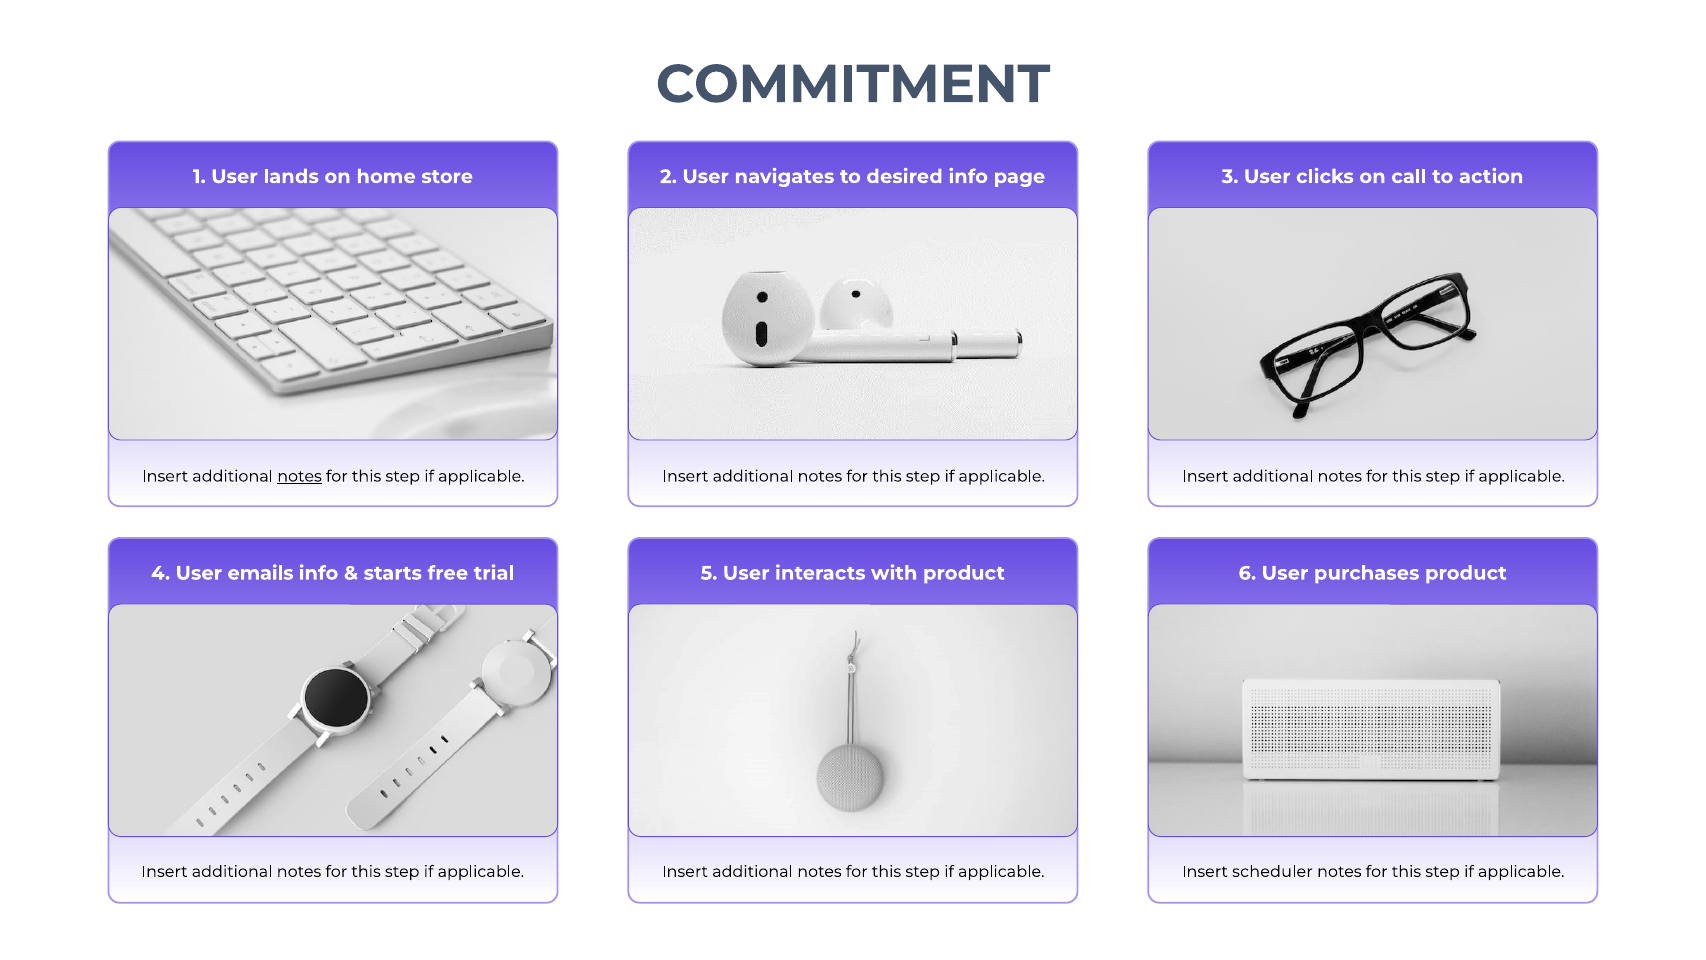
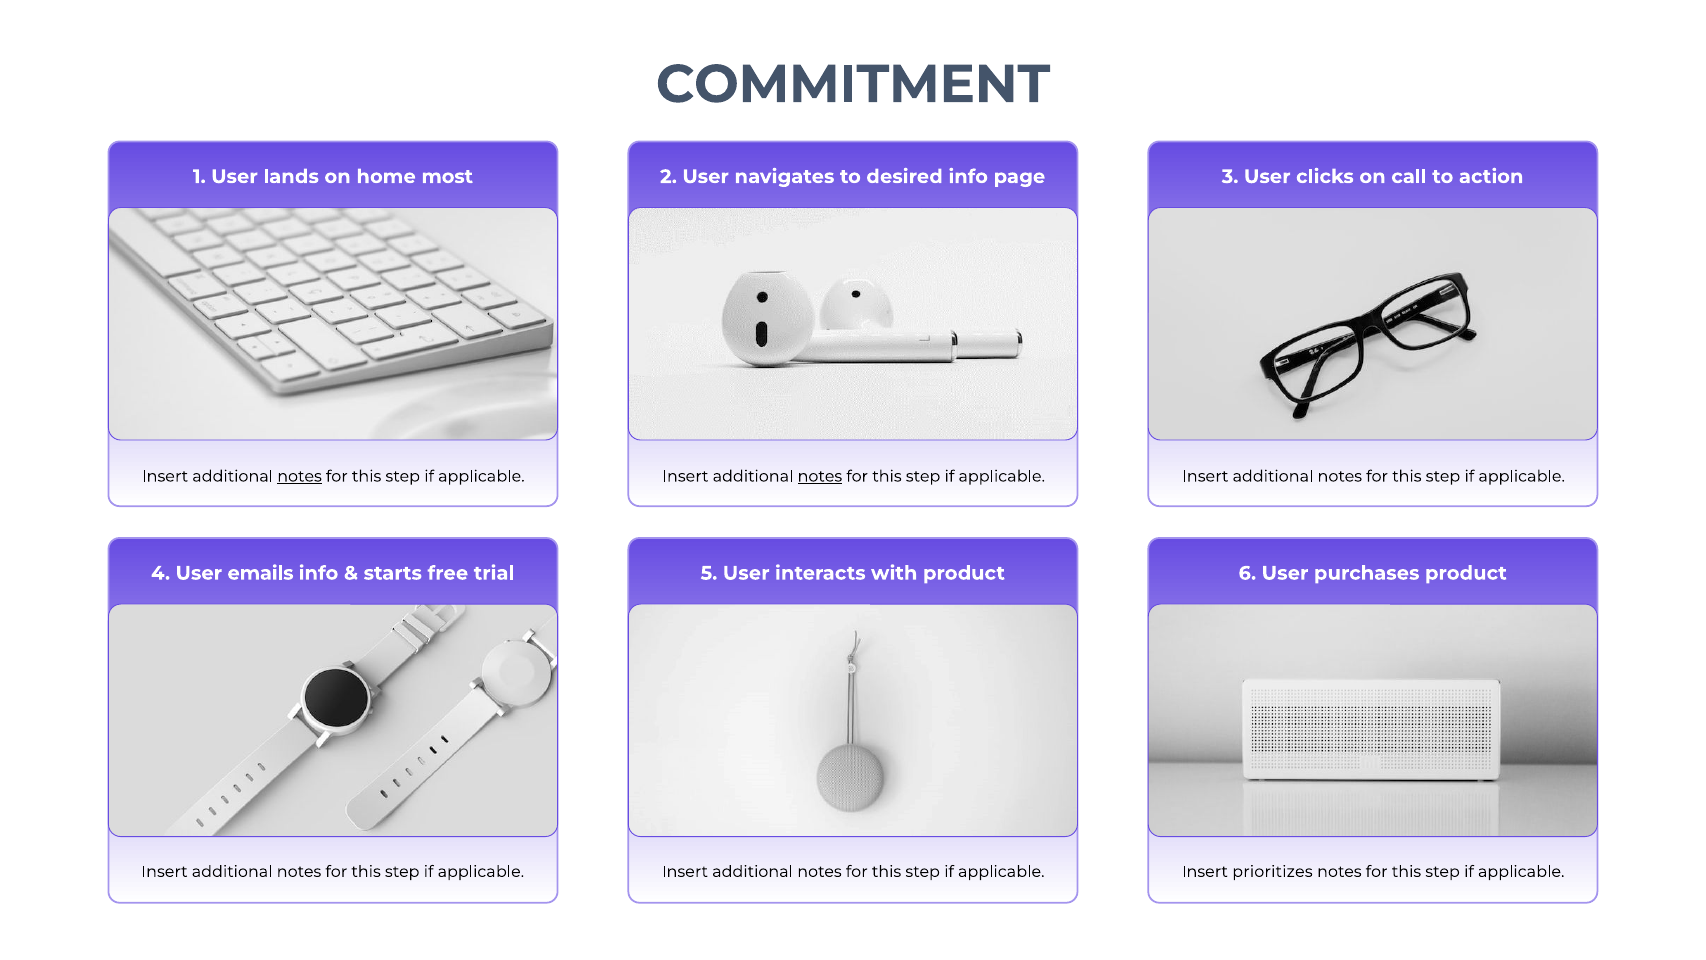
store: store -> most (447, 177)
notes underline: none -> present (820, 476)
scheduler: scheduler -> prioritizes (1272, 871)
